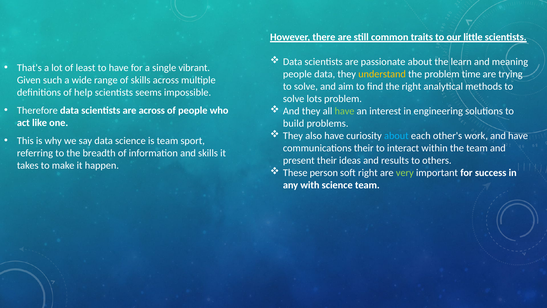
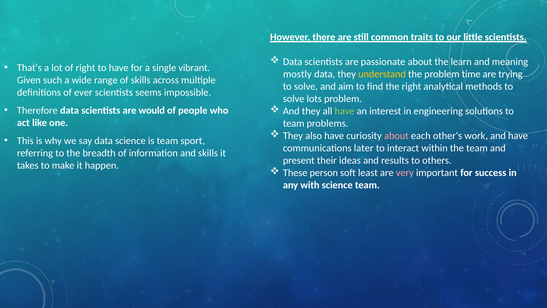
of least: least -> right (86, 68)
people: people -> mostly (297, 74)
help: help -> ever (83, 92)
are across: across -> would (152, 110)
build: build -> team (294, 123)
about colour: light blue -> pink (396, 136)
communications their: their -> later (364, 148)
soft right: right -> least (368, 173)
very colour: light green -> pink (405, 173)
